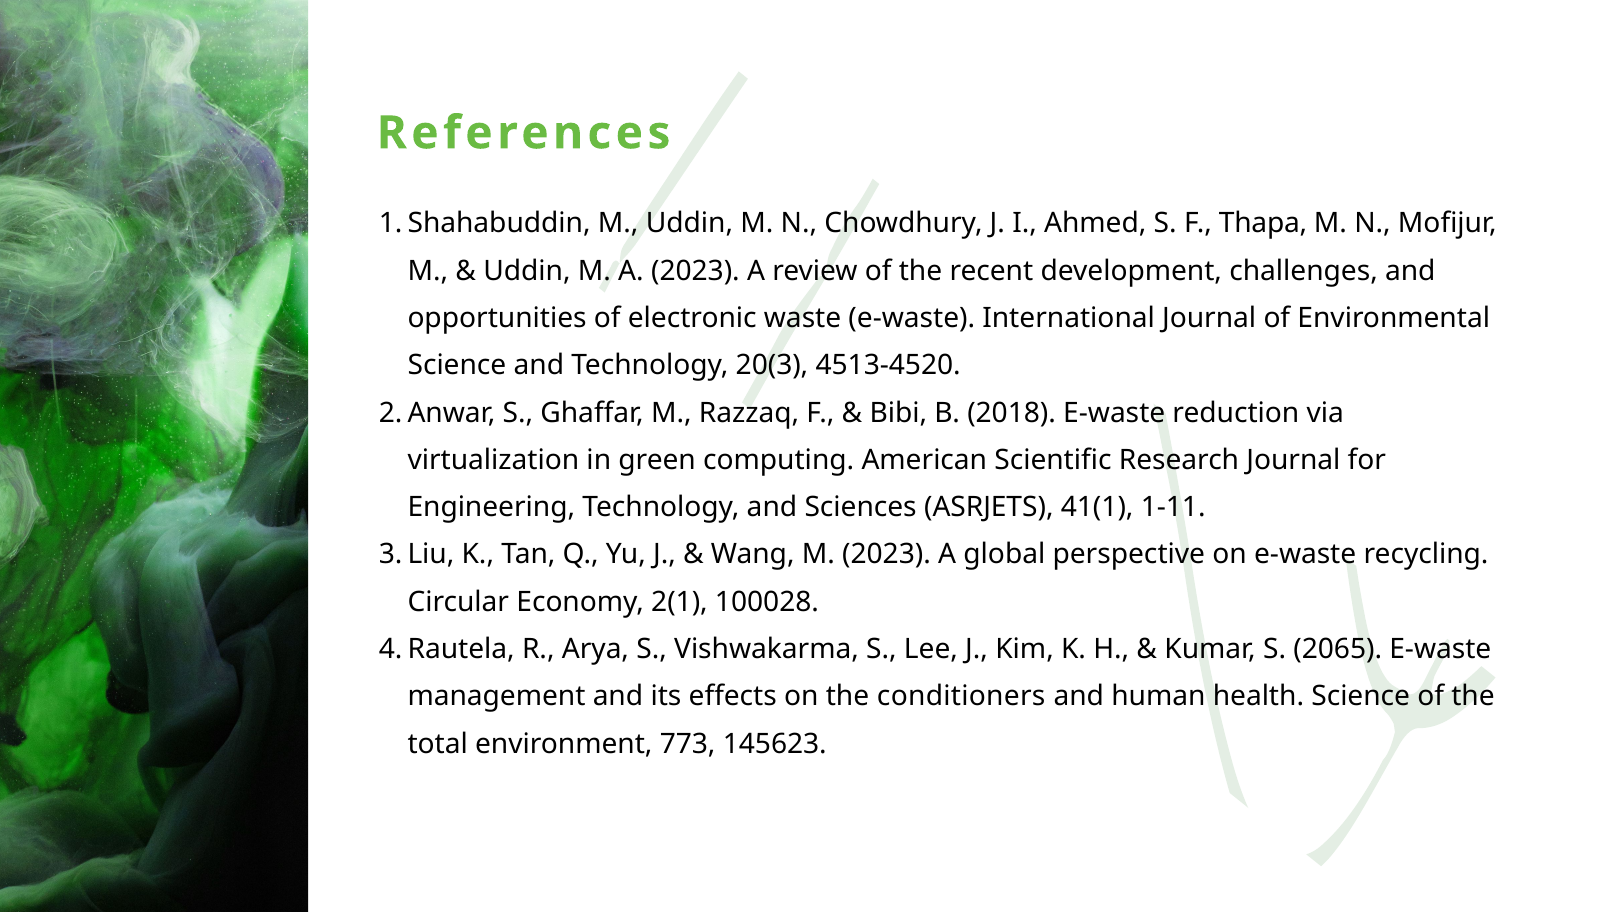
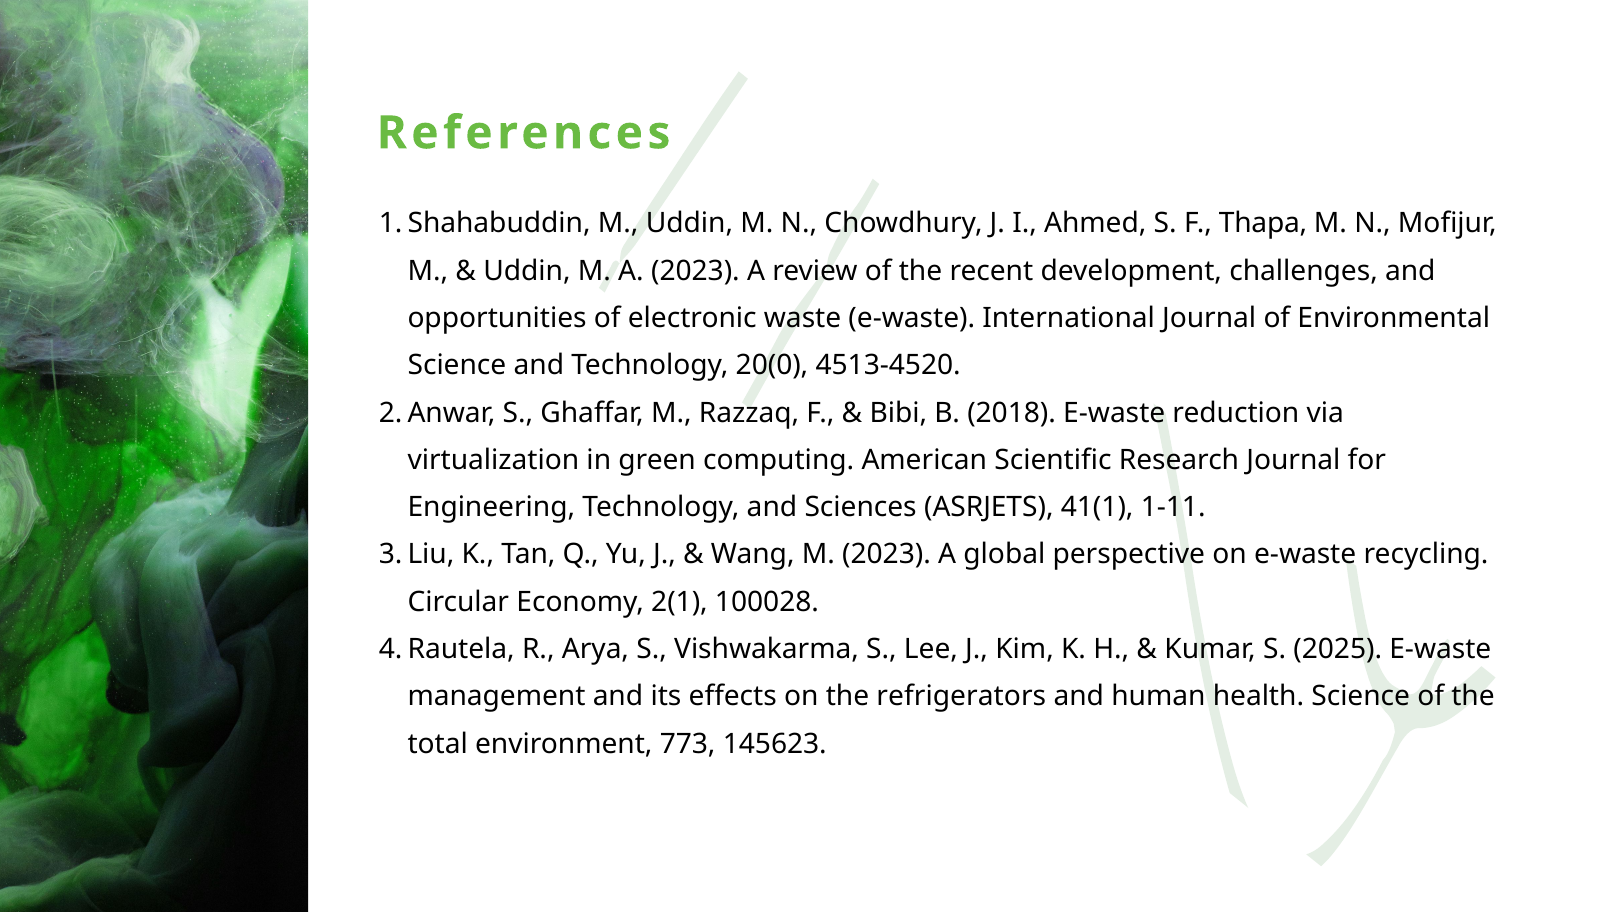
20(3: 20(3 -> 20(0 (772, 366)
2065: 2065 -> 2025 (1338, 649)
conditioners: conditioners -> refrigerators (961, 697)
